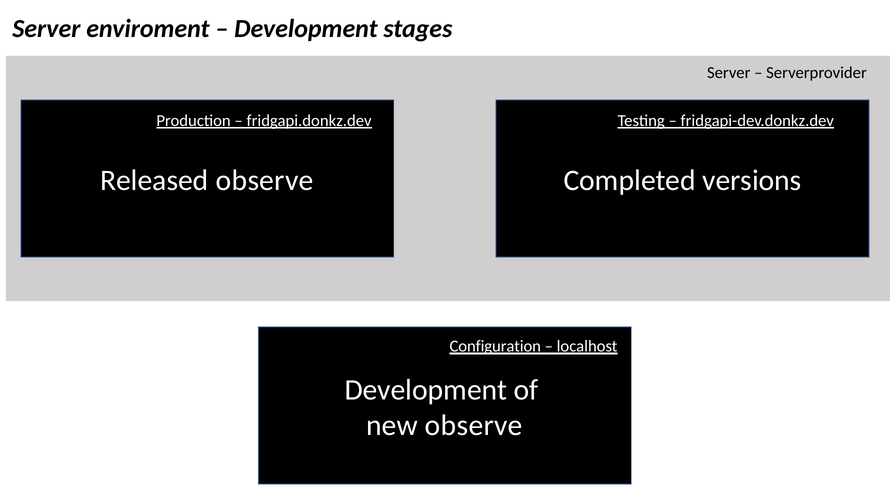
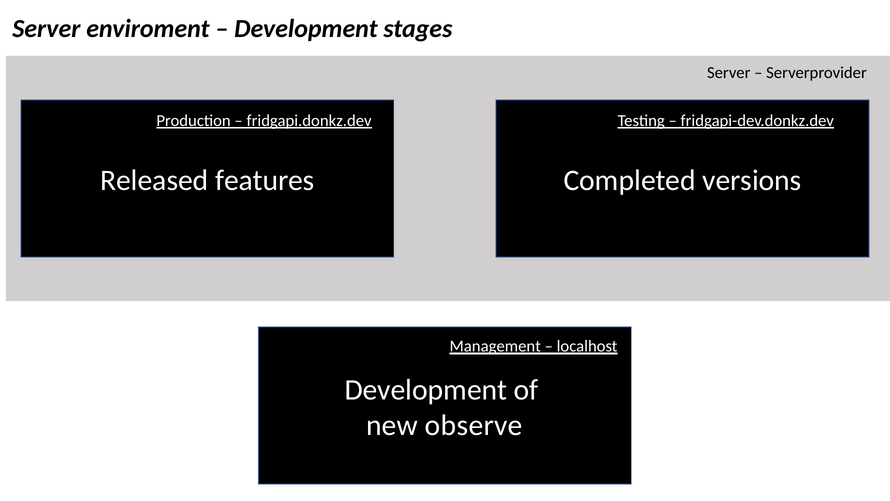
Released observe: observe -> features (265, 181)
Configuration: Configuration -> Management (495, 346)
